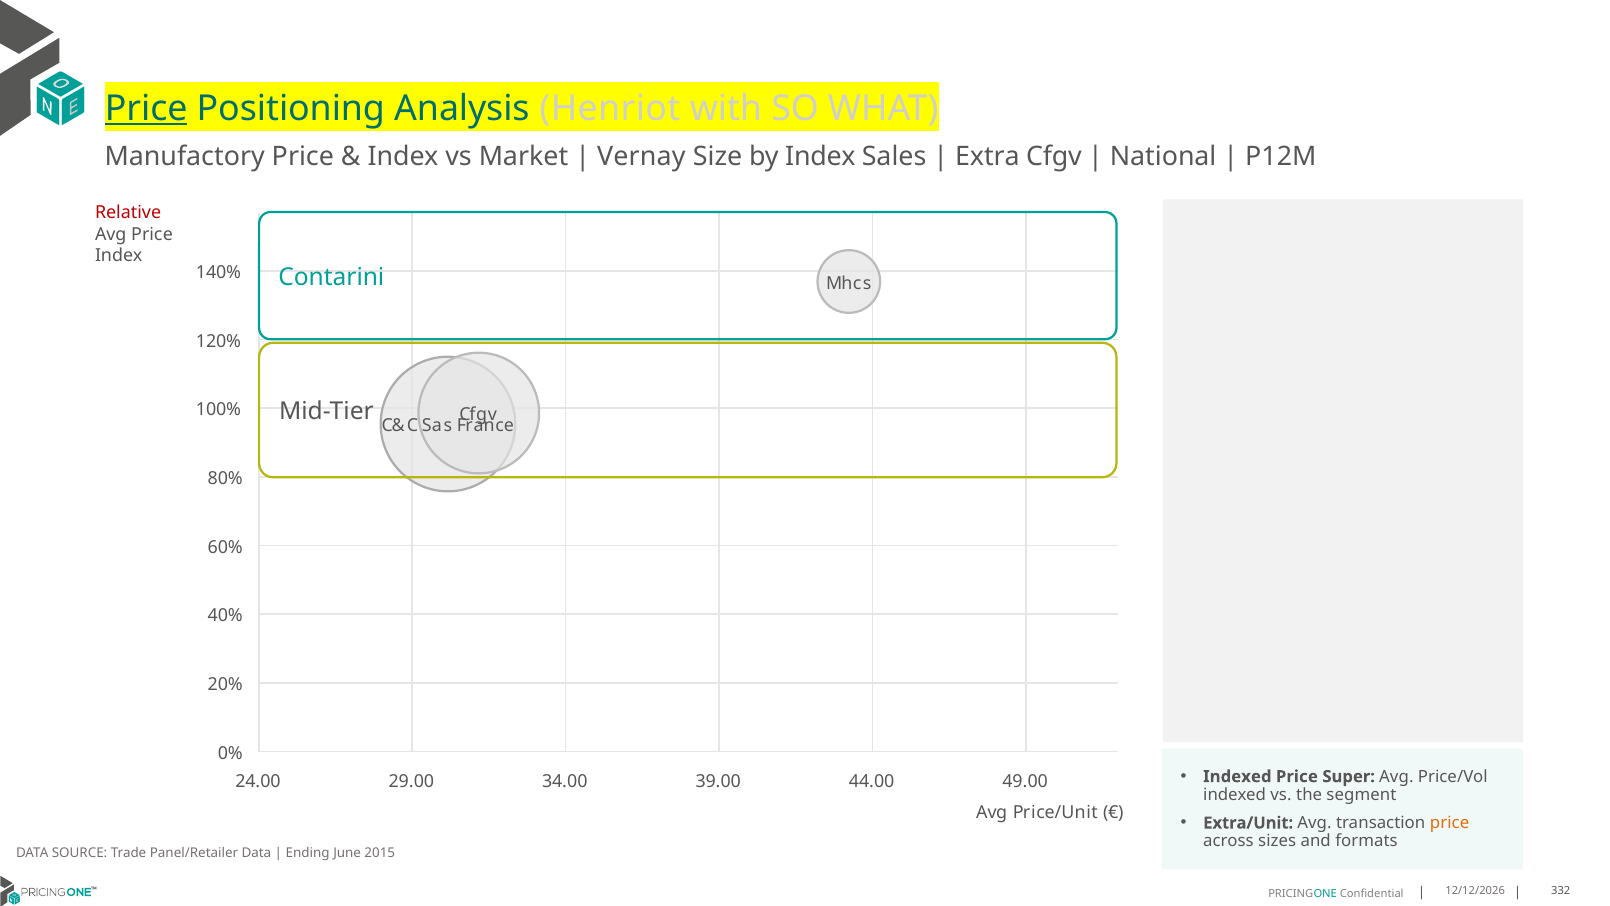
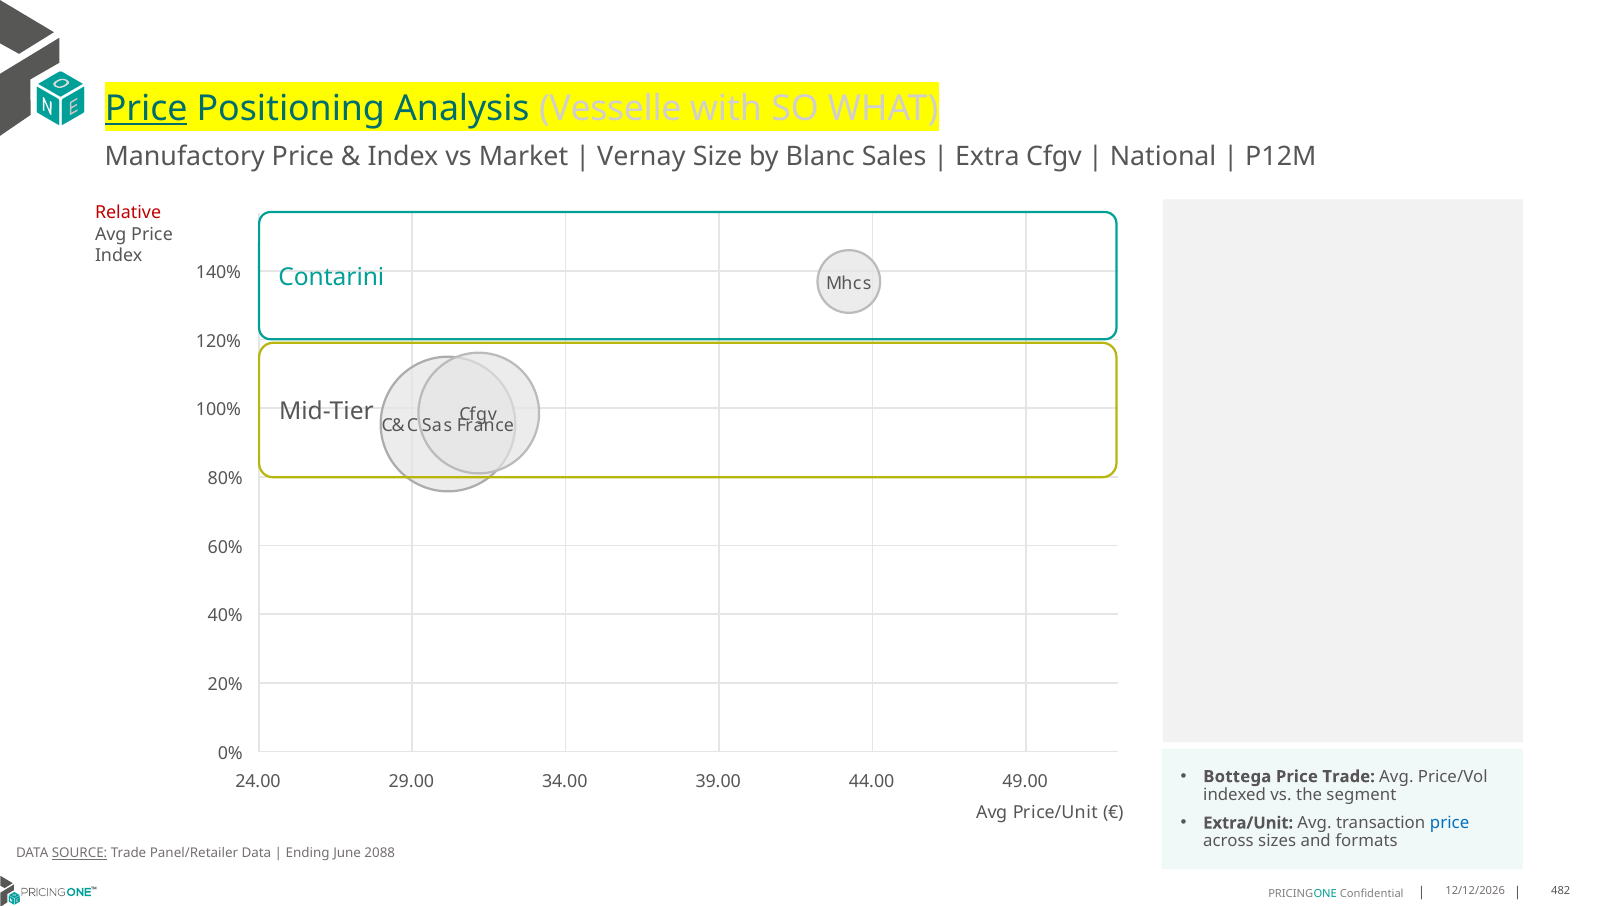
Henriot: Henriot -> Vesselle (610, 108)
by Index: Index -> Blanc (820, 157)
Indexed: Indexed -> Bottega (1237, 776)
Price Super: Super -> Trade (1349, 776)
price colour: orange -> blue (1450, 823)
SOURCE underline: none -> present (80, 853)
2015: 2015 -> 2088 (380, 853)
332: 332 -> 482 (1561, 890)
